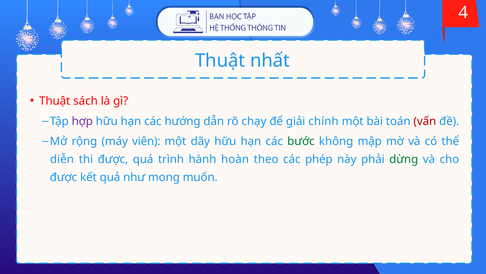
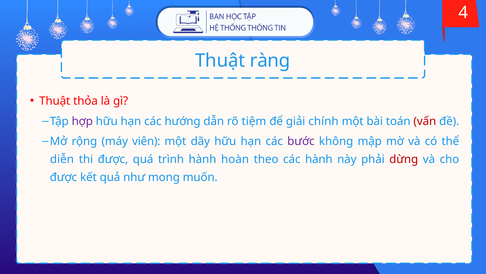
nhất: nhất -> ràng (270, 61)
sách: sách -> thỏa (86, 101)
chạy: chạy -> tiệm (254, 121)
bước colour: green -> purple (301, 141)
các phép: phép -> hành (319, 159)
dừng colour: green -> red (404, 159)
